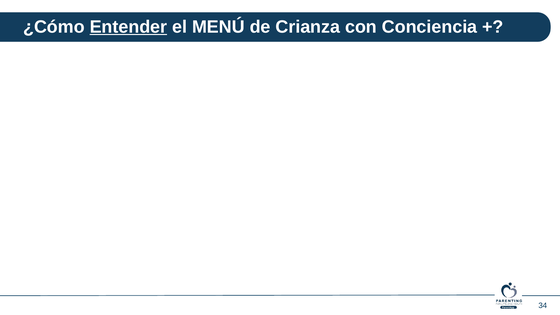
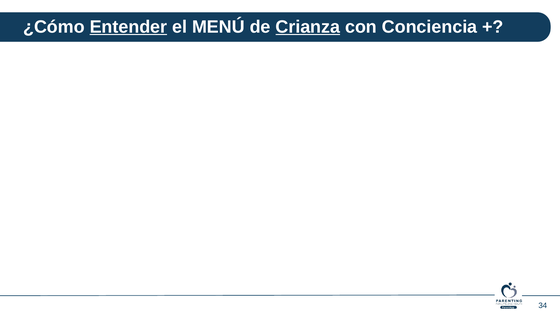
Crianza underline: none -> present (308, 27)
